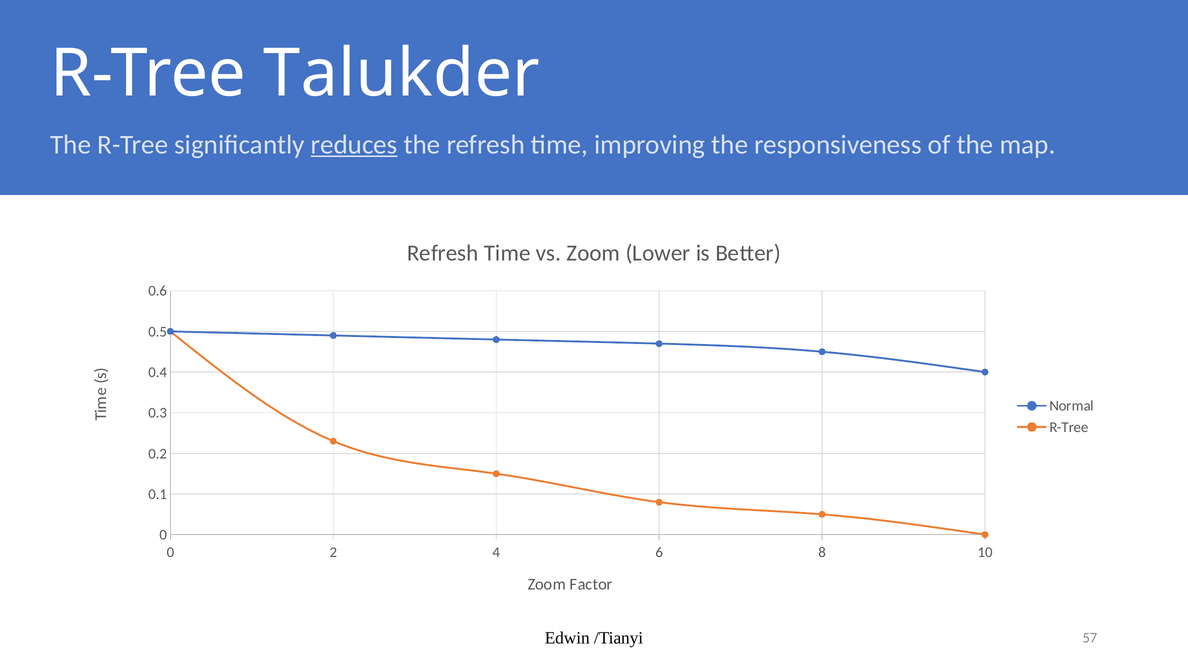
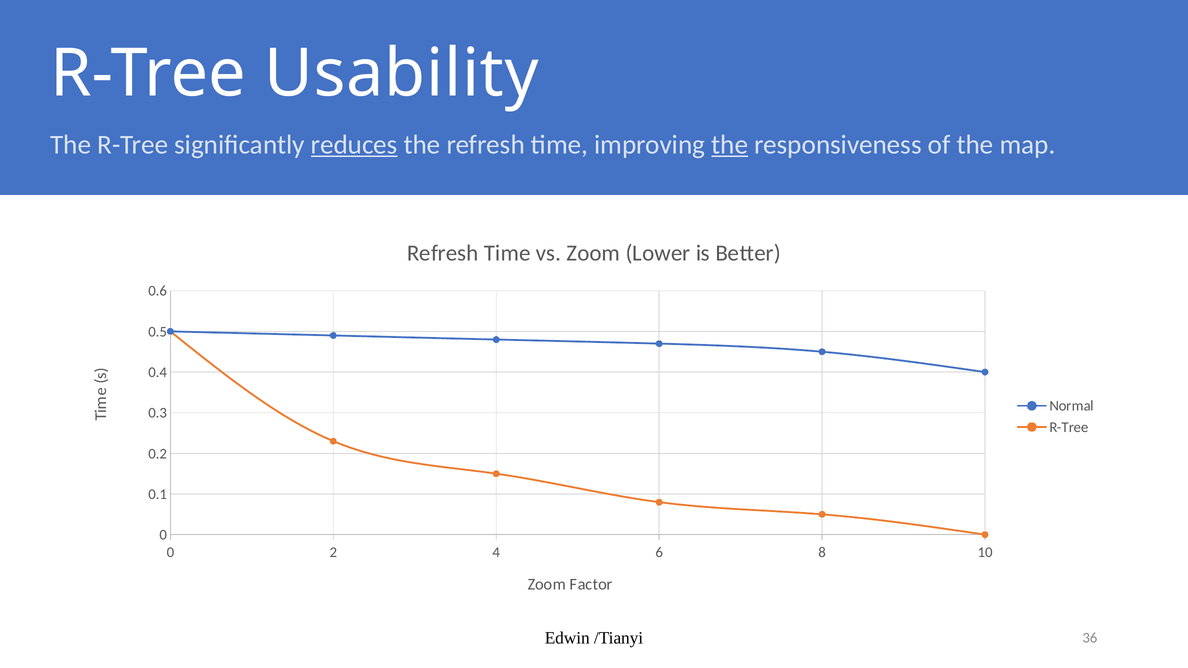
Talukder: Talukder -> Usability (401, 74)
the underline: none -> present (730, 145)
57: 57 -> 36 (1090, 638)
